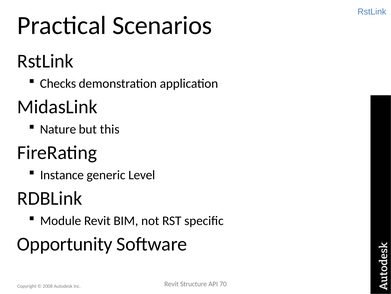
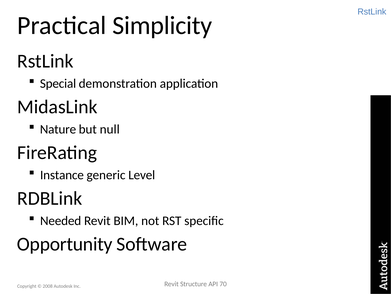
Scenarios: Scenarios -> Simplicity (162, 26)
Checks: Checks -> Special (58, 83)
this: this -> null (110, 129)
Module: Module -> Needed (61, 220)
